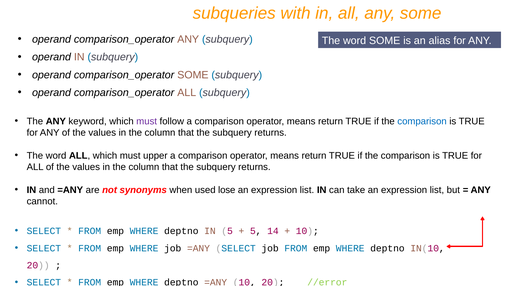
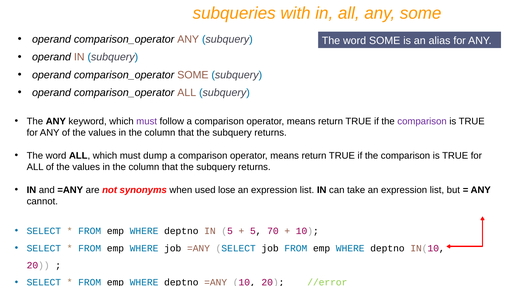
comparison colour: blue -> purple (422, 121)
upper: upper -> dump (155, 156)
14: 14 -> 70 (273, 231)
